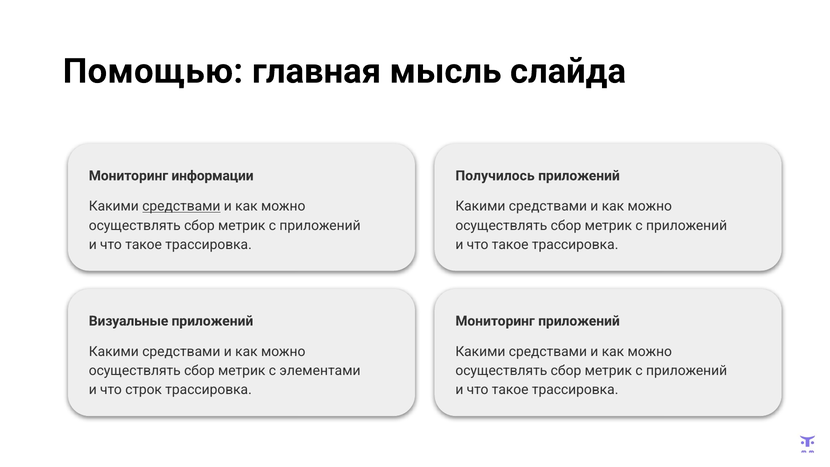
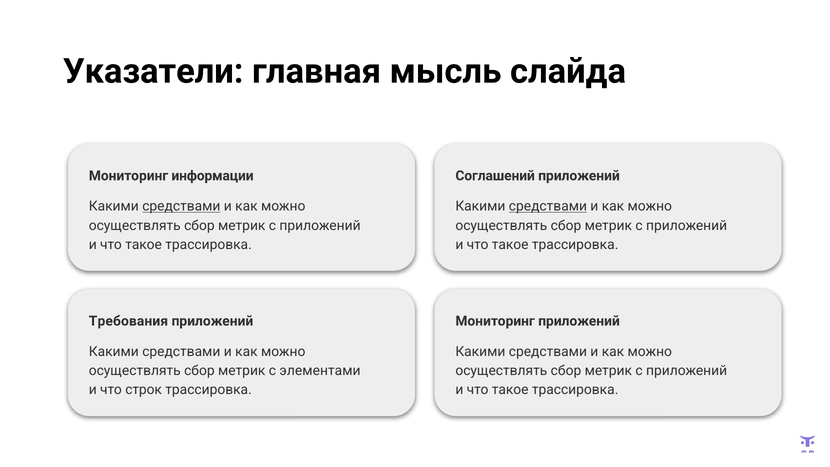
Помощью: Помощью -> Указатели (153, 71)
Получилось: Получилось -> Соглашений (495, 176)
средствами underline: none -> present (548, 206)
Визуальные: Визуальные -> Требования (128, 321)
